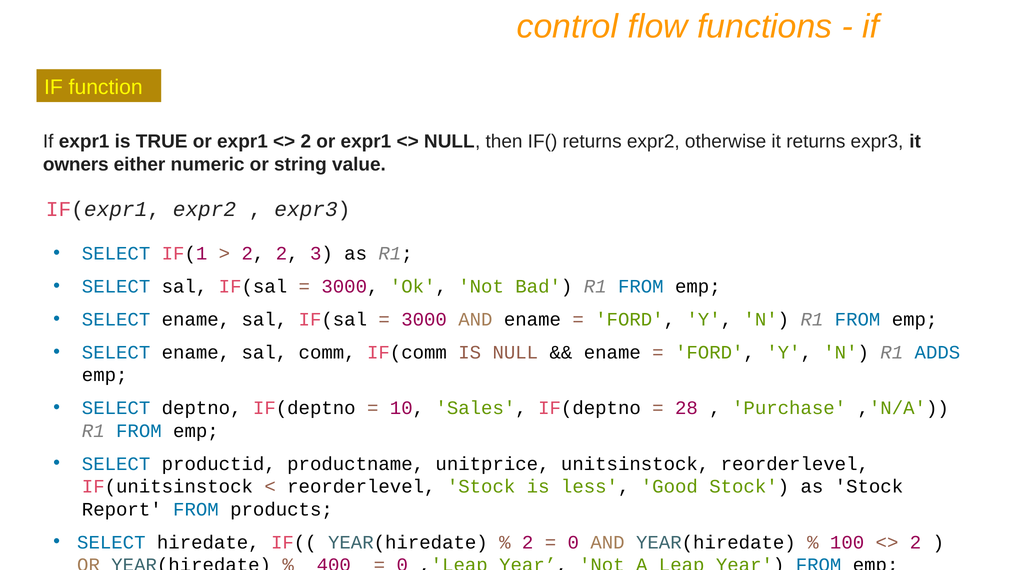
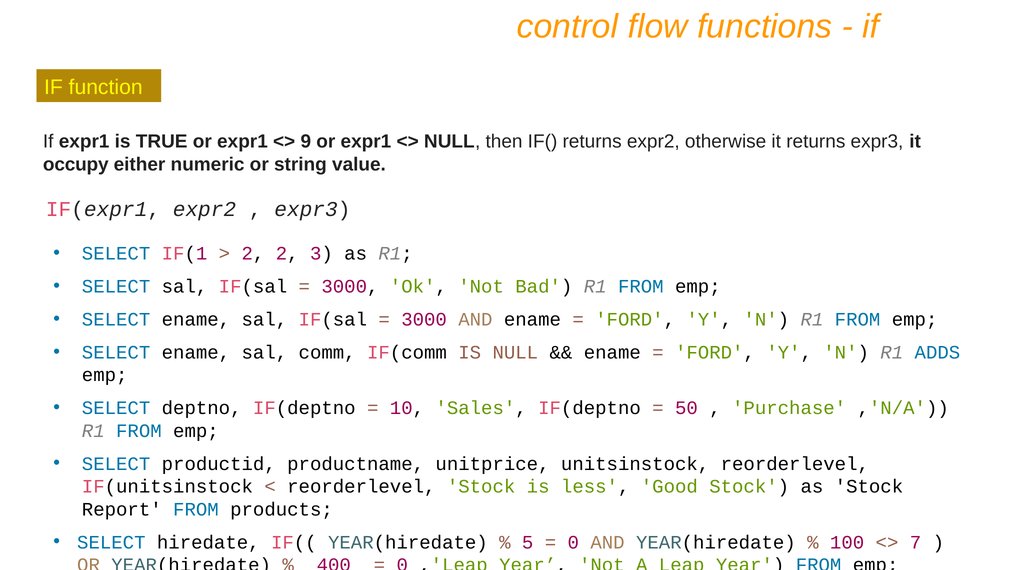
2: 2 -> 9 (306, 142)
owners: owners -> occupy (76, 164)
28: 28 -> 50 (686, 408)
2: 2 -> 5 (528, 543)
2: 2 -> 7 (916, 543)
